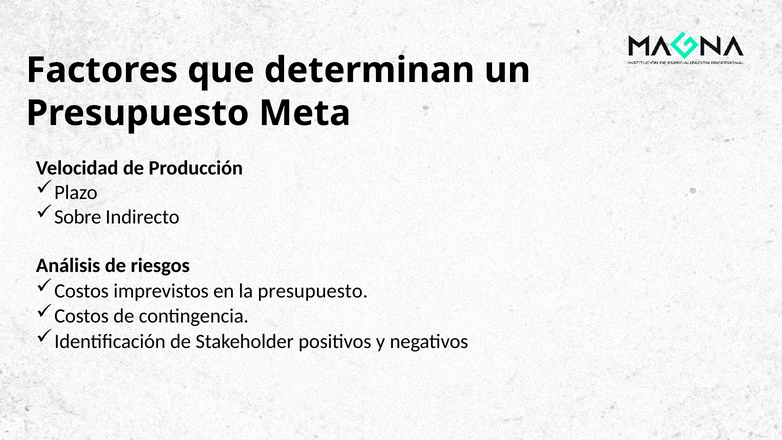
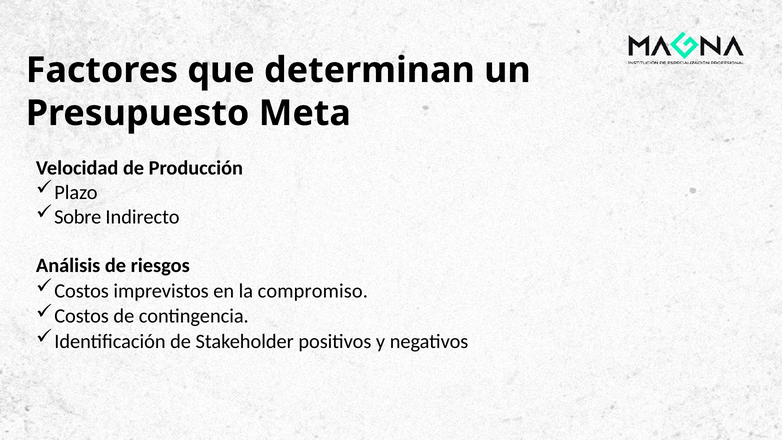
la presupuesto: presupuesto -> compromiso (313, 291)
